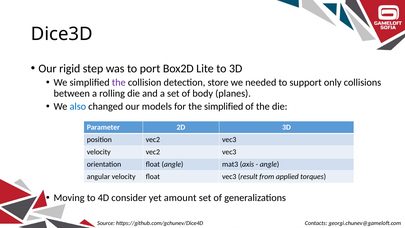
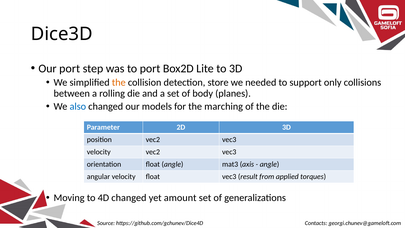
Our rigid: rigid -> port (70, 68)
the colour: purple -> orange (119, 82)
the simplified: simplified -> marching (224, 106)
4D consider: consider -> changed (129, 198)
